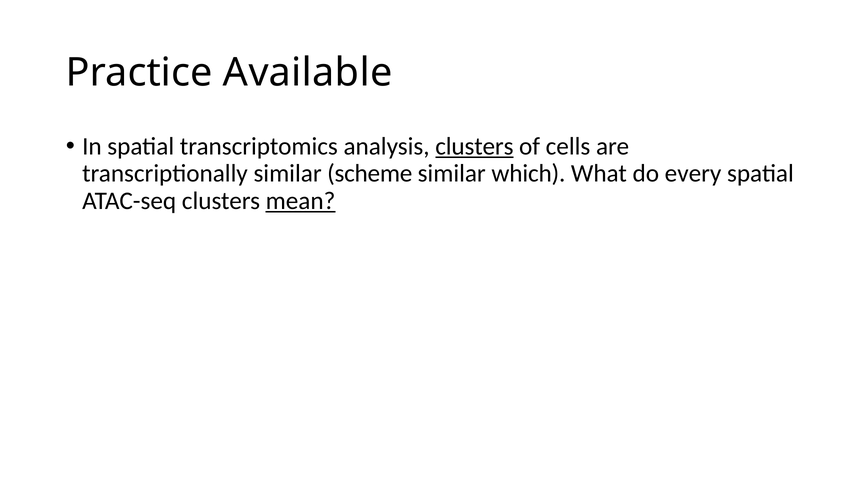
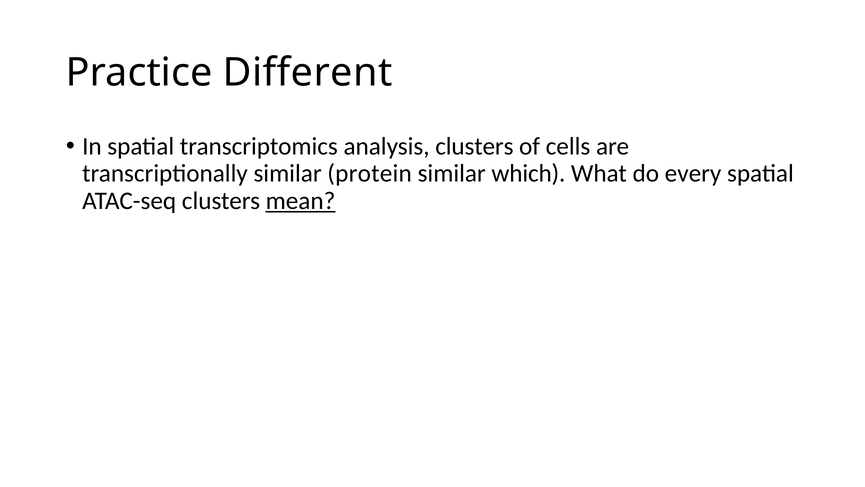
Available: Available -> Different (308, 73)
clusters underline: present -> none (474, 146)
scheme: scheme -> protein (370, 173)
